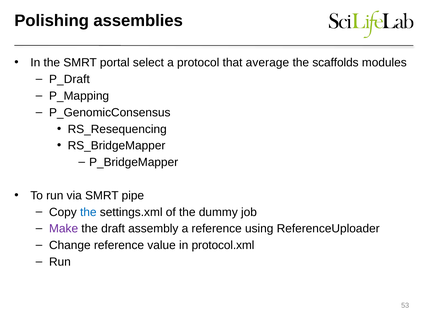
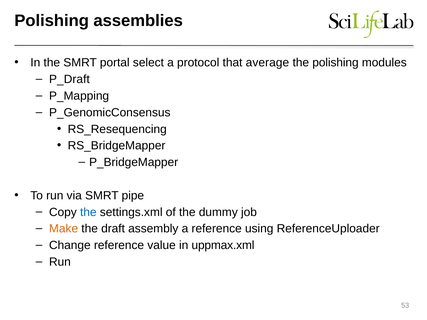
the scaffolds: scaffolds -> polishing (335, 63)
Make colour: purple -> orange (64, 229)
protocol.xml: protocol.xml -> uppmax.xml (223, 245)
